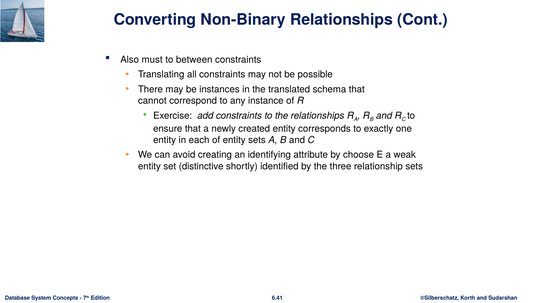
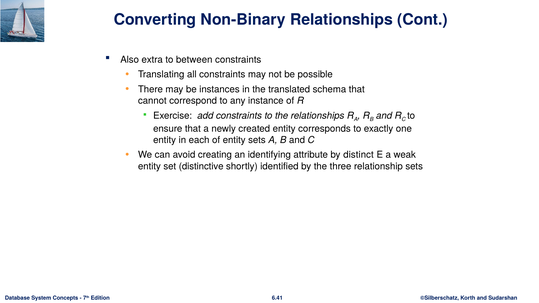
must: must -> extra (152, 60)
choose: choose -> distinct (358, 155)
